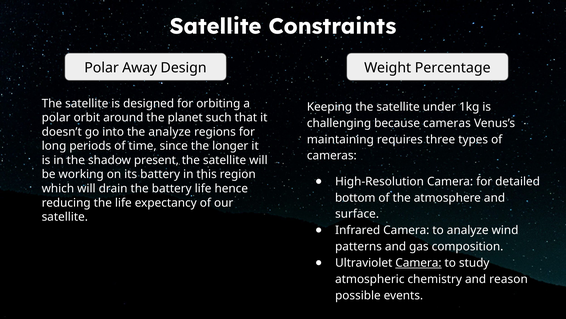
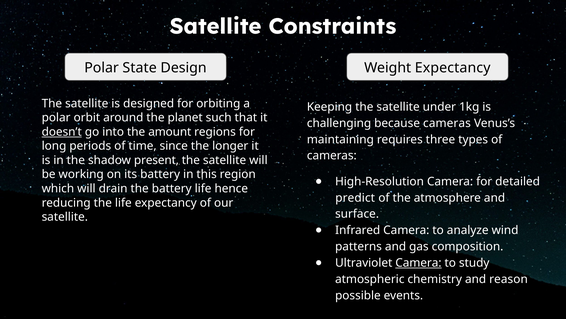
Away: Away -> State (140, 68)
Weight Percentage: Percentage -> Expectancy (453, 68)
doesn’t underline: none -> present (62, 132)
the analyze: analyze -> amount (170, 132)
bottom: bottom -> predict (355, 197)
